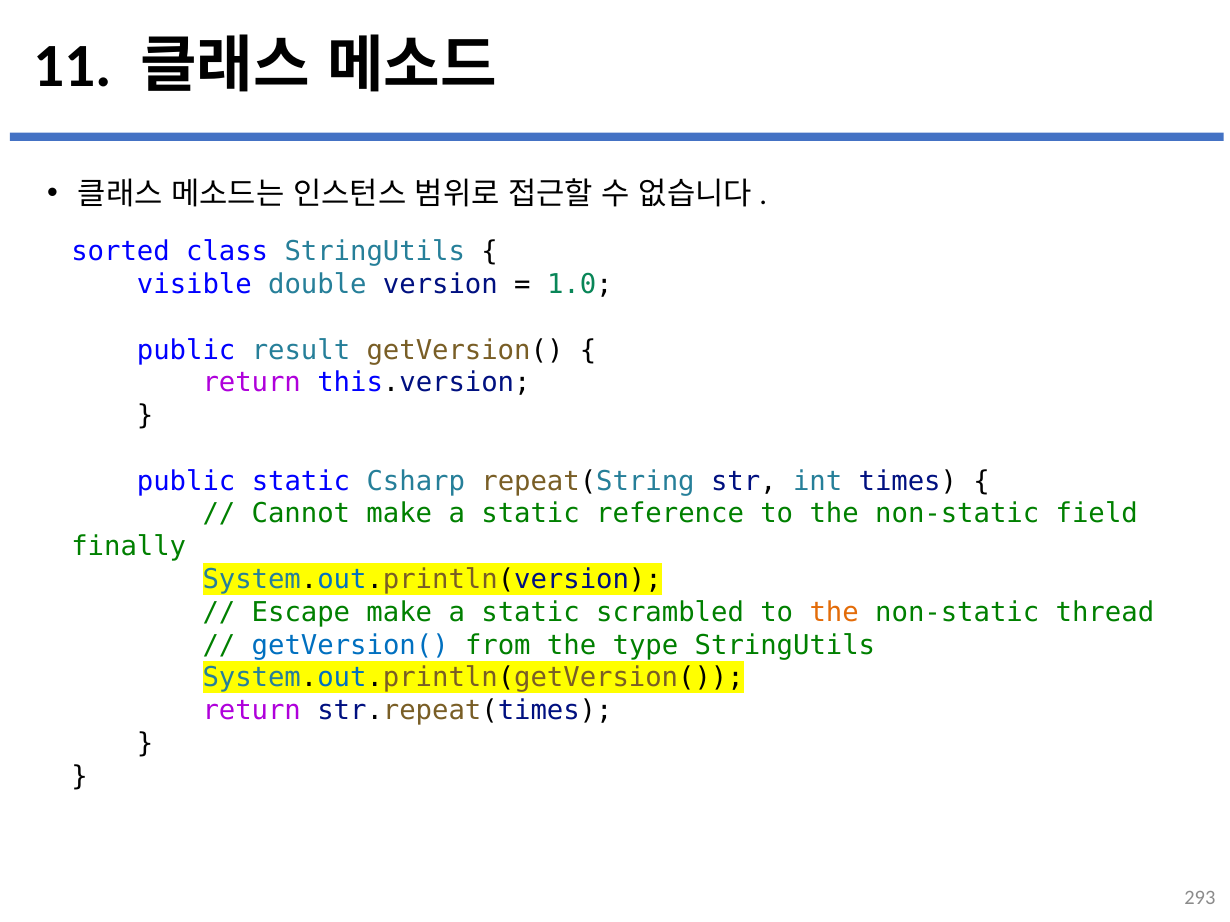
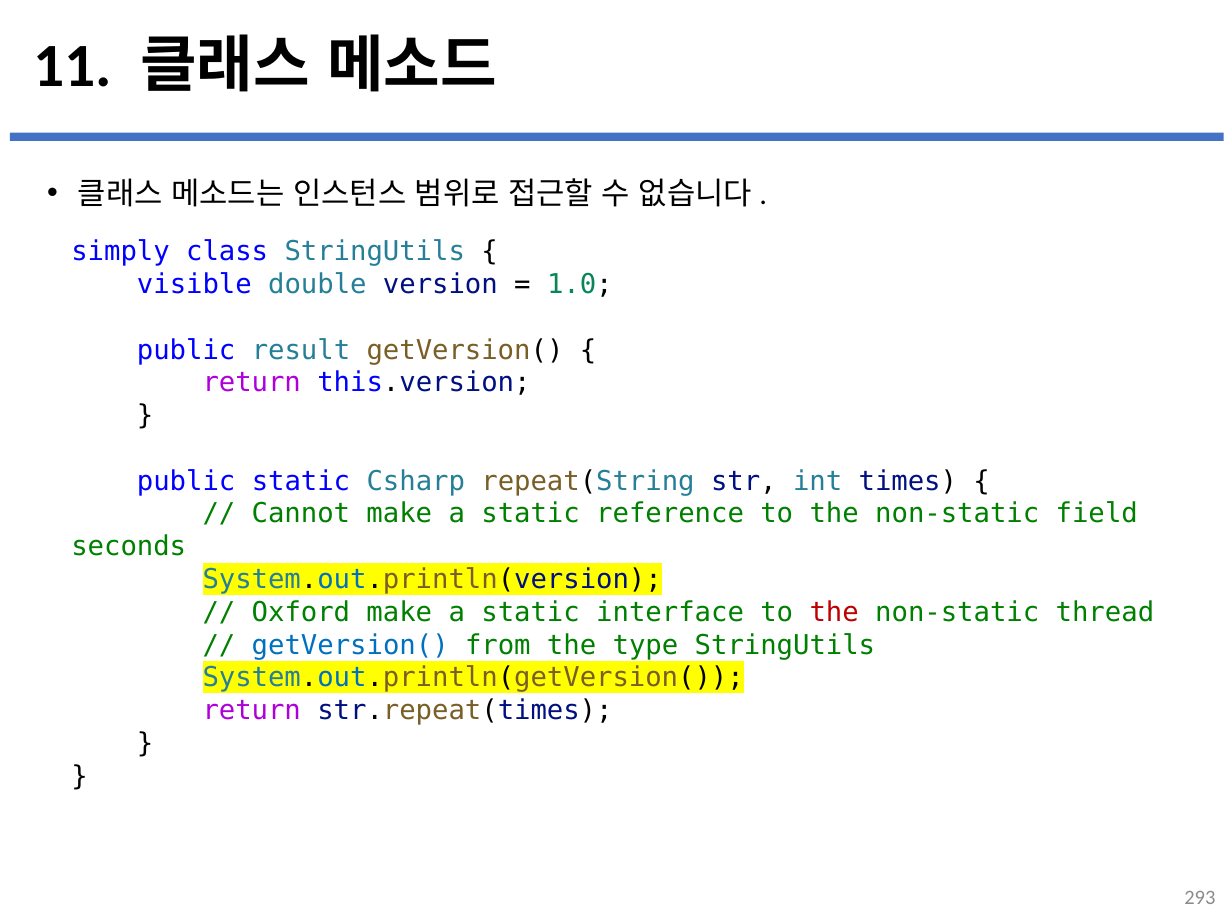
sorted: sorted -> simply (121, 252)
finally: finally -> seconds (129, 547)
Escape: Escape -> Oxford (301, 613)
scrambled: scrambled -> interface (670, 613)
the colour: orange -> red (834, 613)
